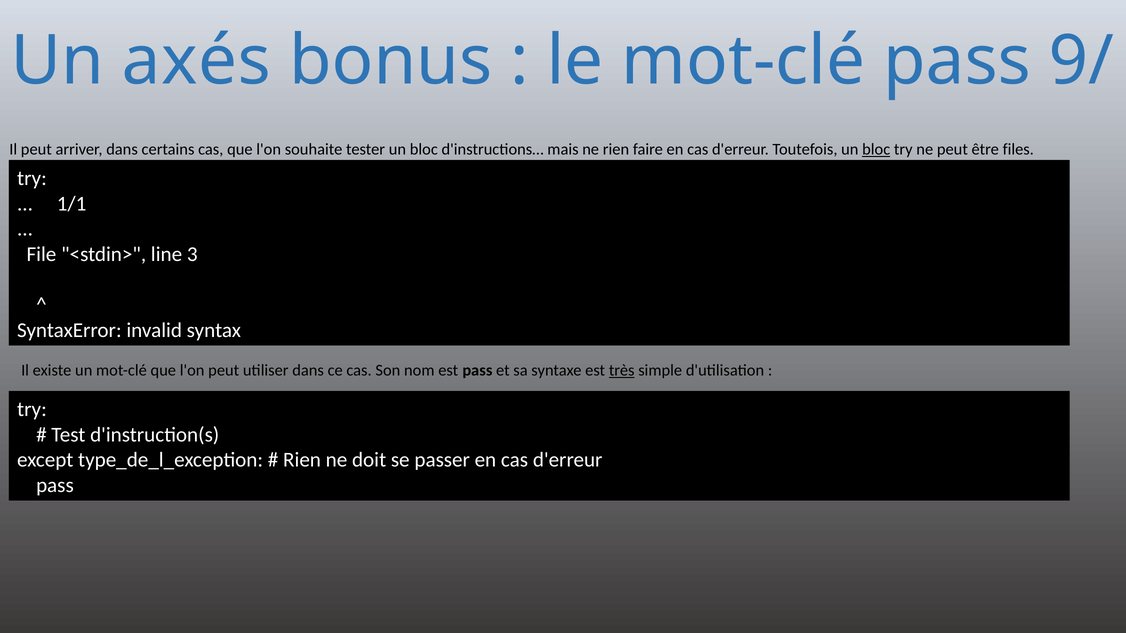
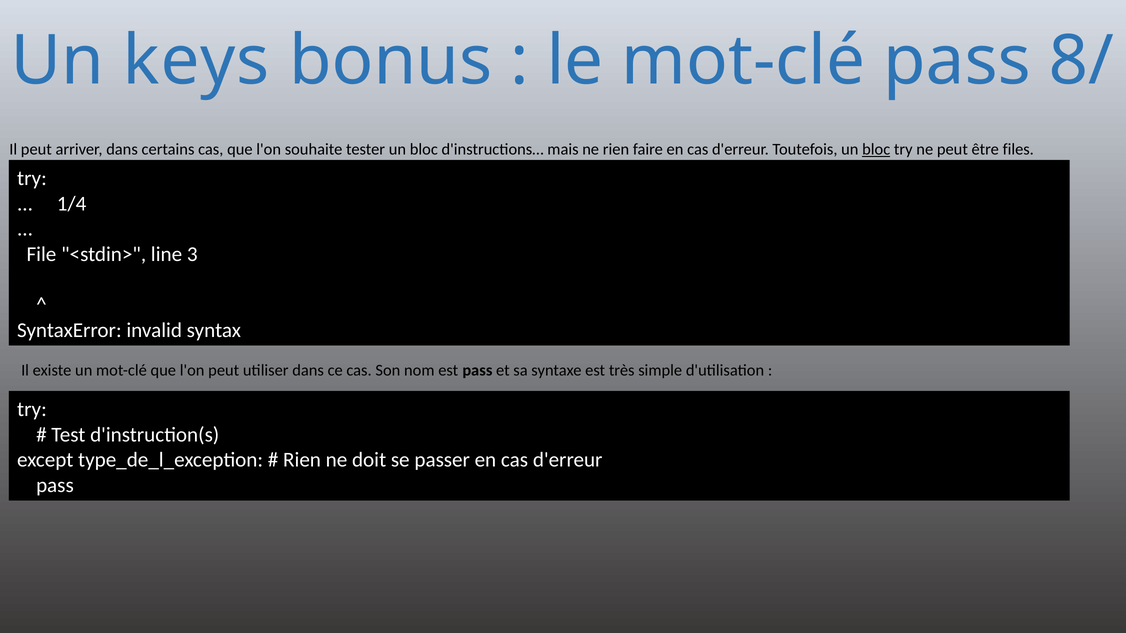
axés: axés -> keys (196, 61)
9/: 9/ -> 8/ (1081, 61)
1/1: 1/1 -> 1/4 (72, 204)
très underline: present -> none (622, 371)
